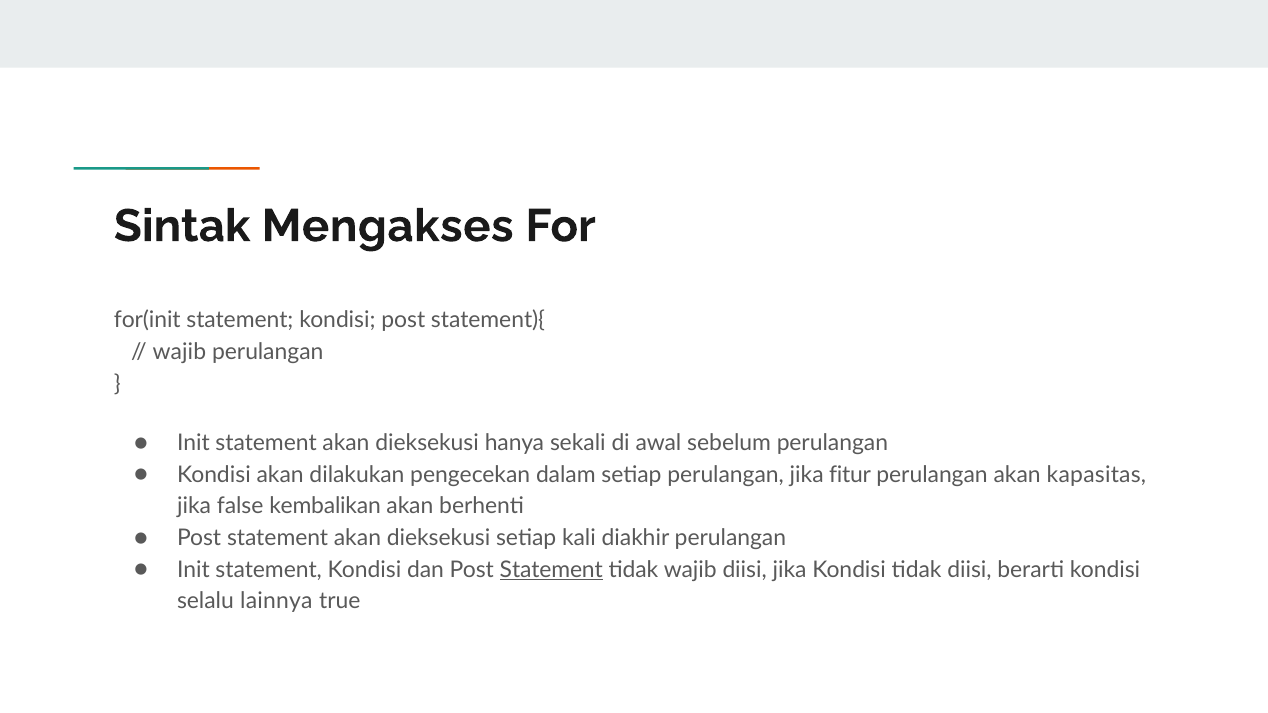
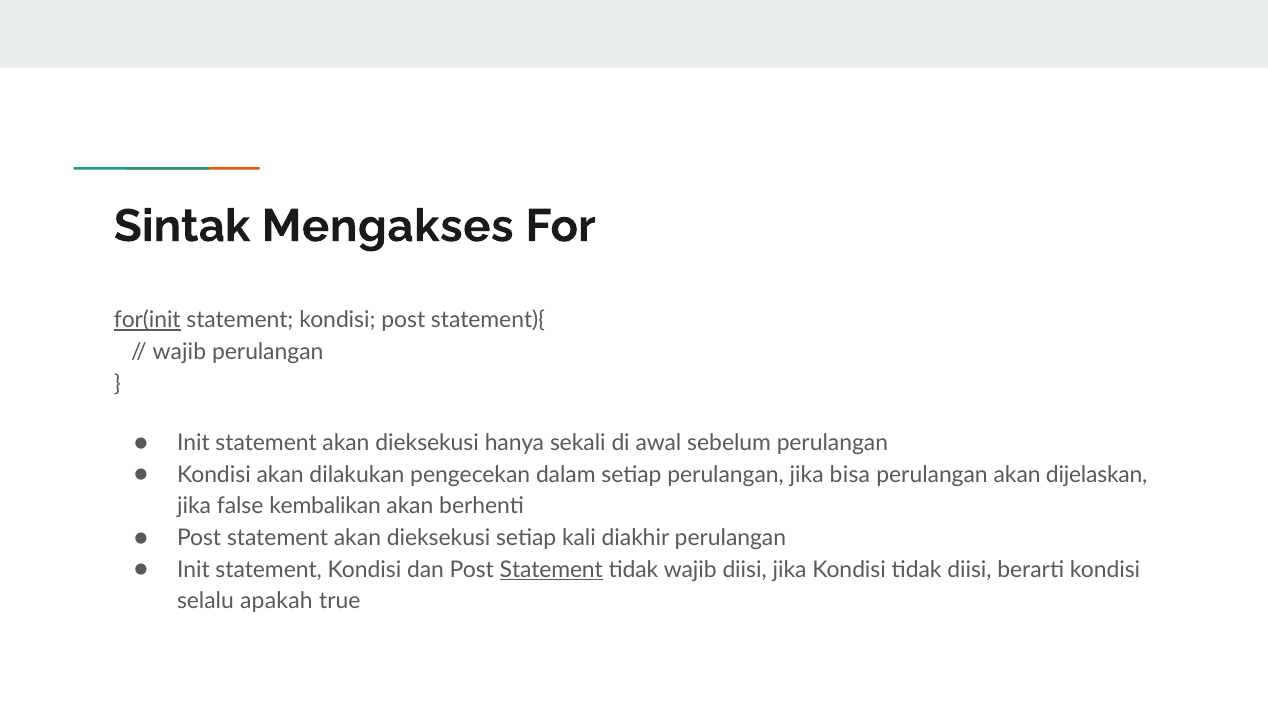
for(init underline: none -> present (147, 320)
fitur: fitur -> bisa (850, 475)
kapasitas: kapasitas -> dijelaskan (1097, 475)
lainnya: lainnya -> apakah (276, 601)
